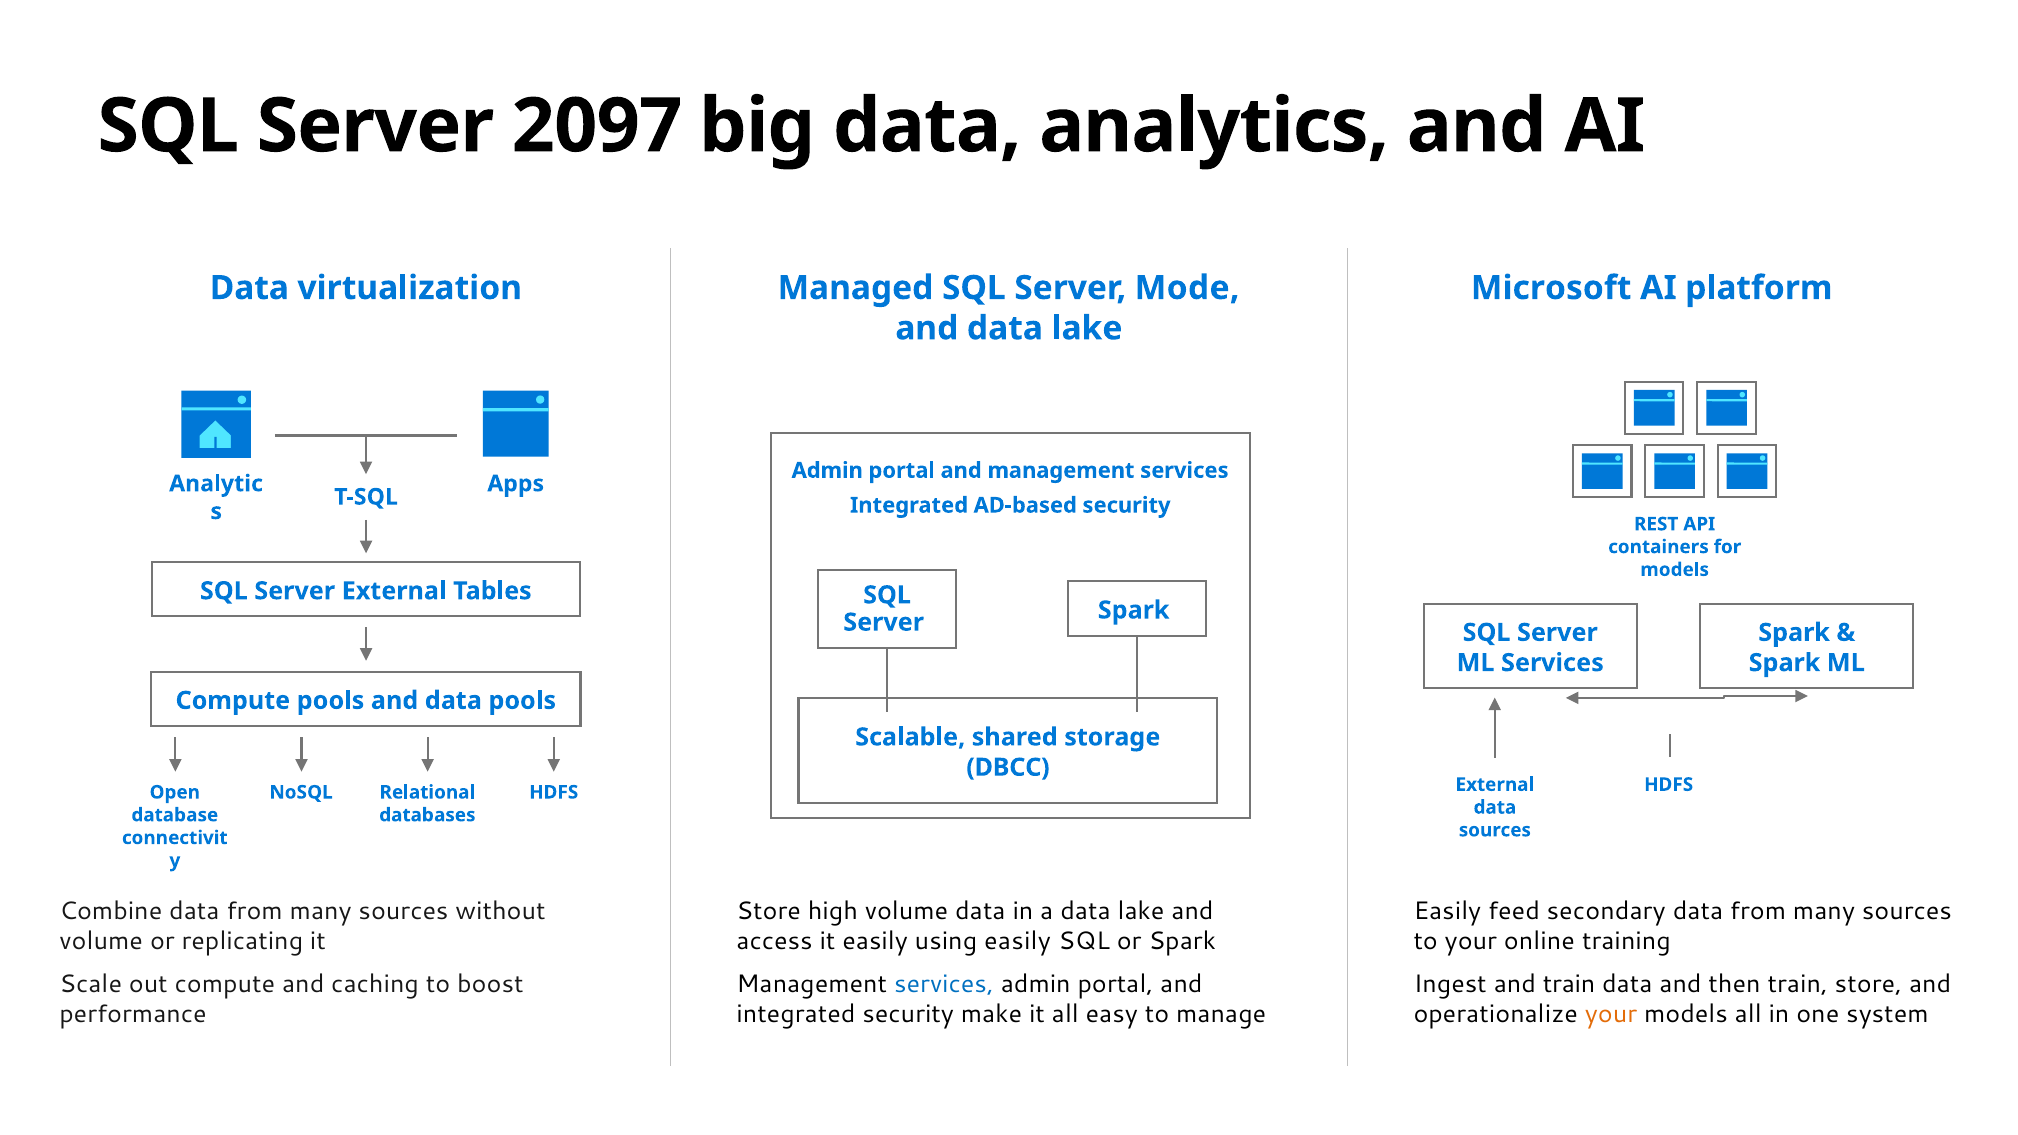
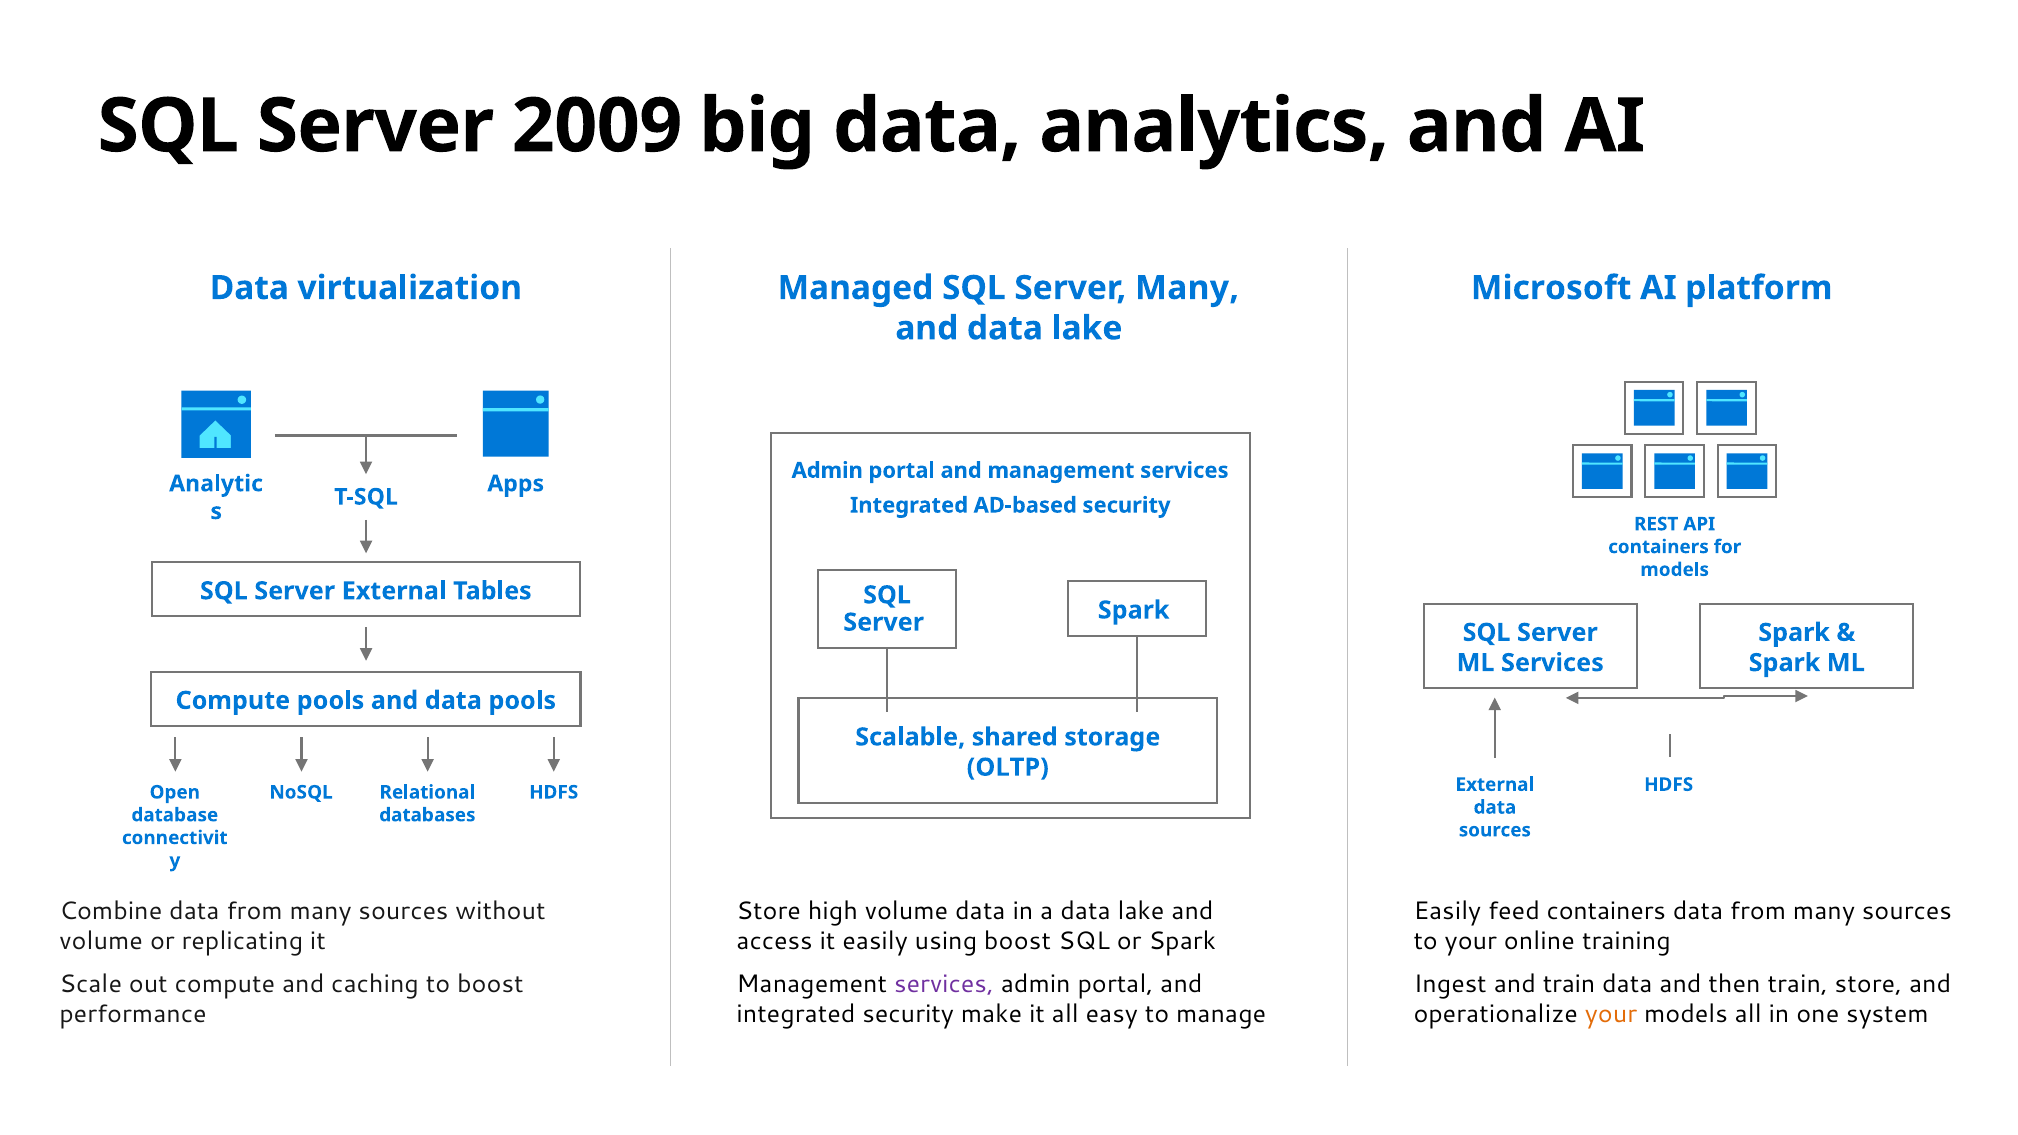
2097: 2097 -> 2009 (597, 126)
Server Mode: Mode -> Many (1187, 288)
DBCC: DBCC -> OLTP (1008, 767)
feed secondary: secondary -> containers (1606, 911)
using easily: easily -> boost (1018, 941)
services colour: blue -> purple (944, 984)
